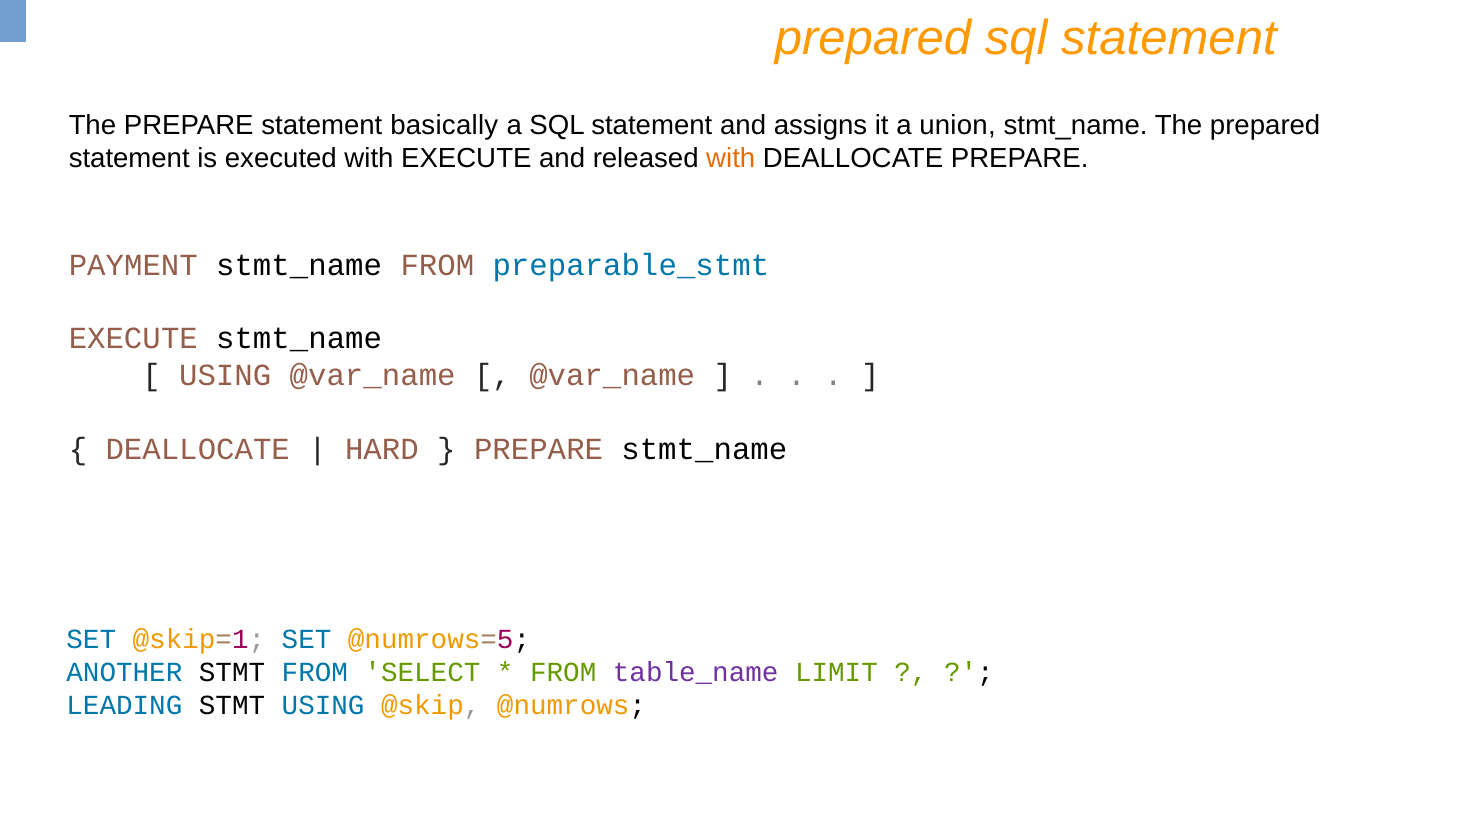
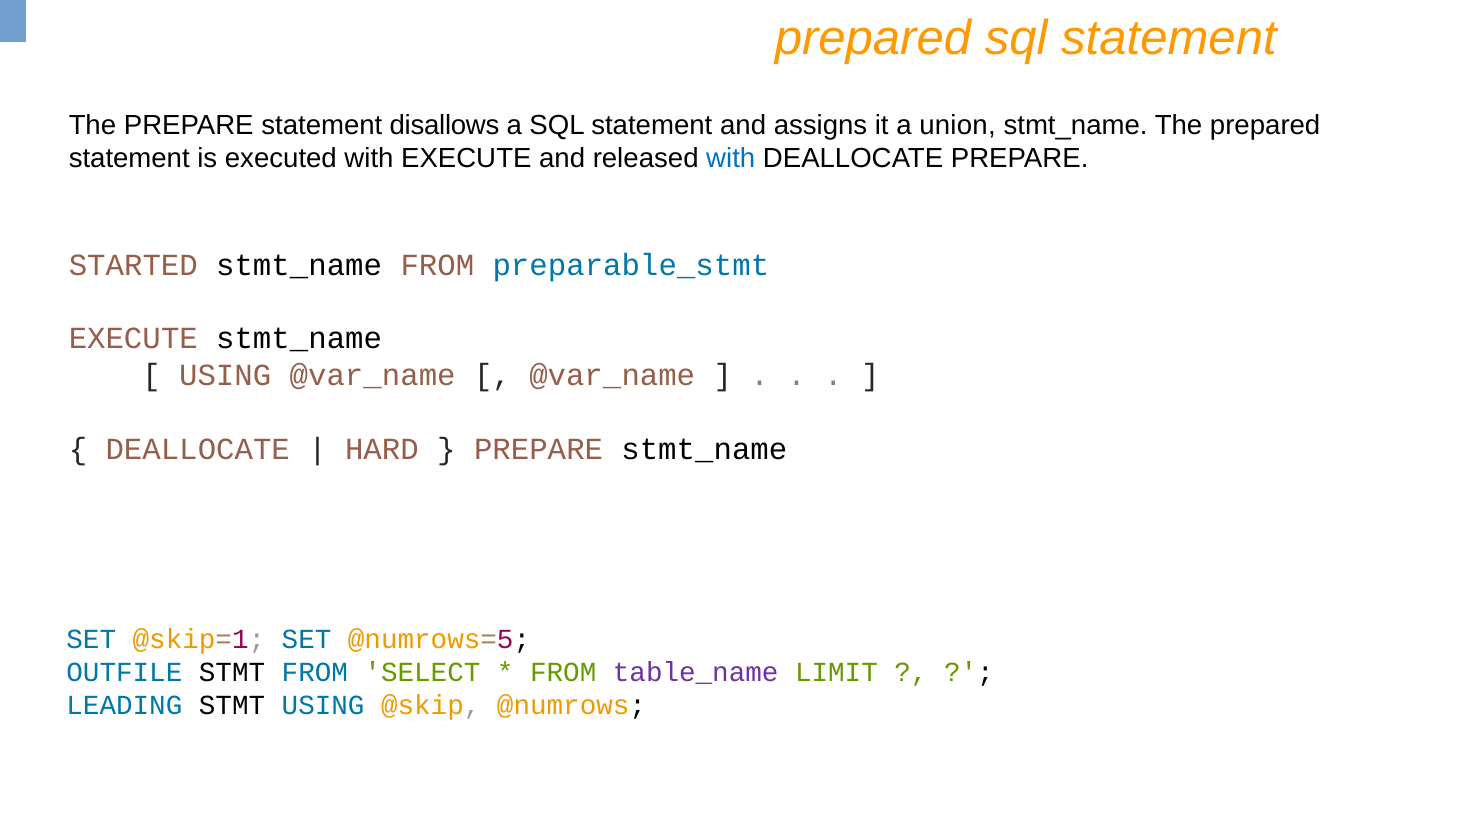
basically: basically -> disallows (445, 125)
with colour: orange -> blue (731, 158)
PAYMENT: PAYMENT -> STARTED (133, 265)
ANOTHER: ANOTHER -> OUTFILE (124, 673)
